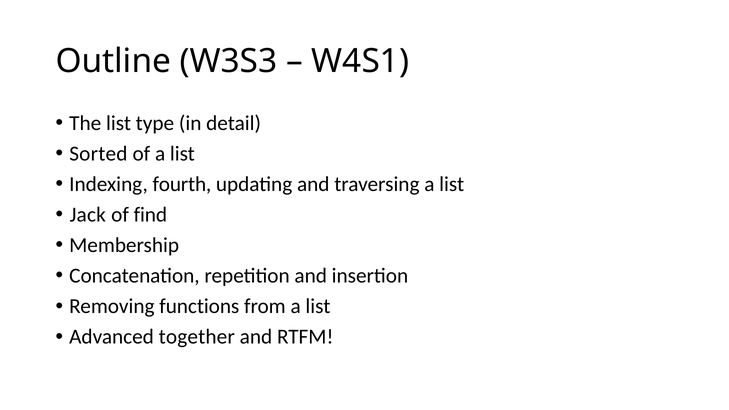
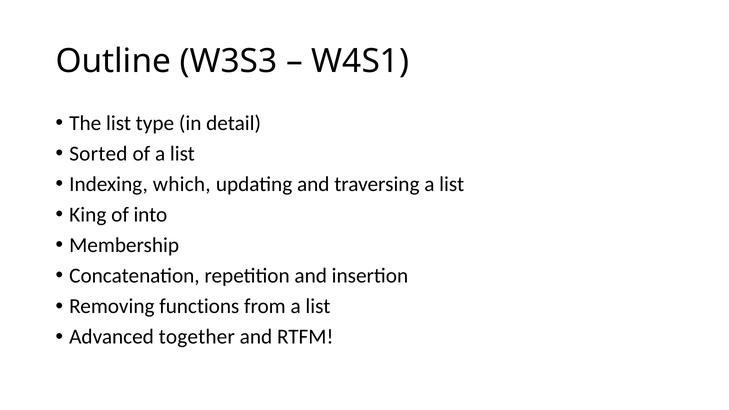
fourth: fourth -> which (182, 184)
Jack: Jack -> King (88, 215)
find: find -> into (150, 215)
